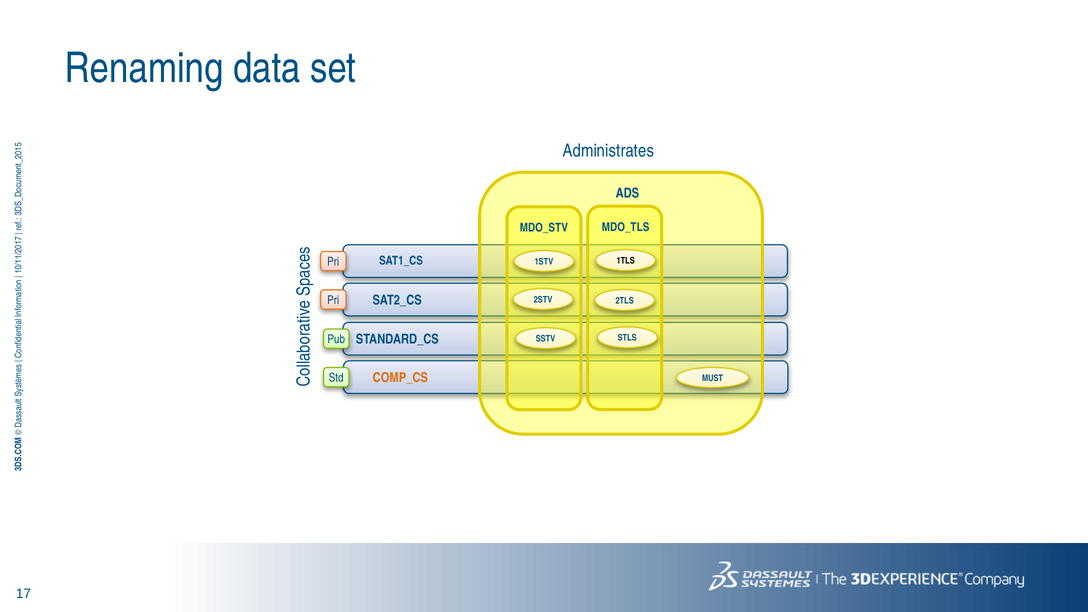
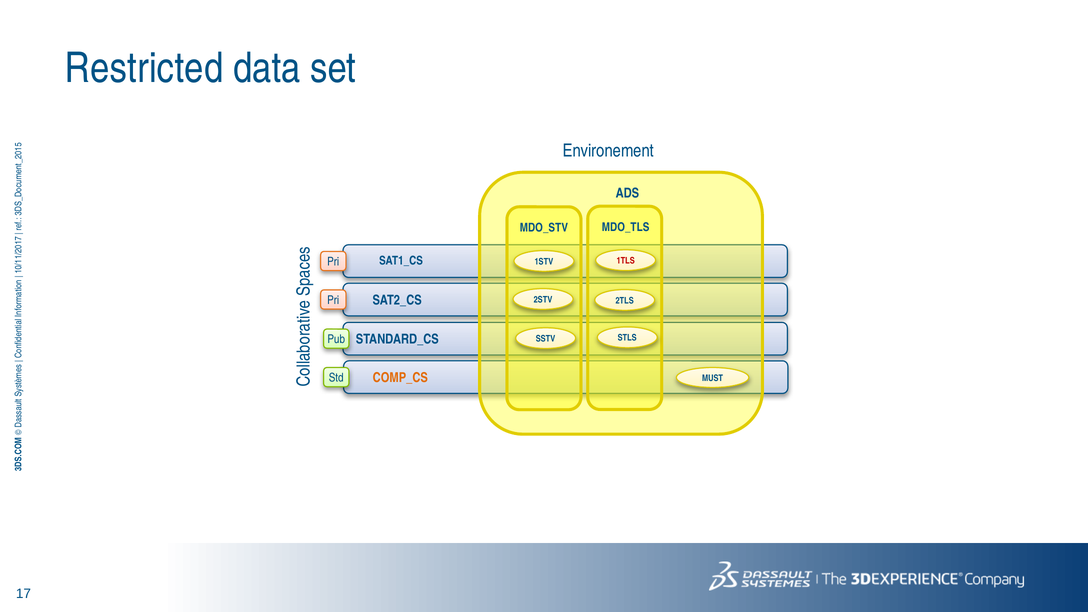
Renaming: Renaming -> Restricted (144, 68)
Administrates: Administrates -> Environement (608, 151)
1TLS colour: black -> red (626, 261)
